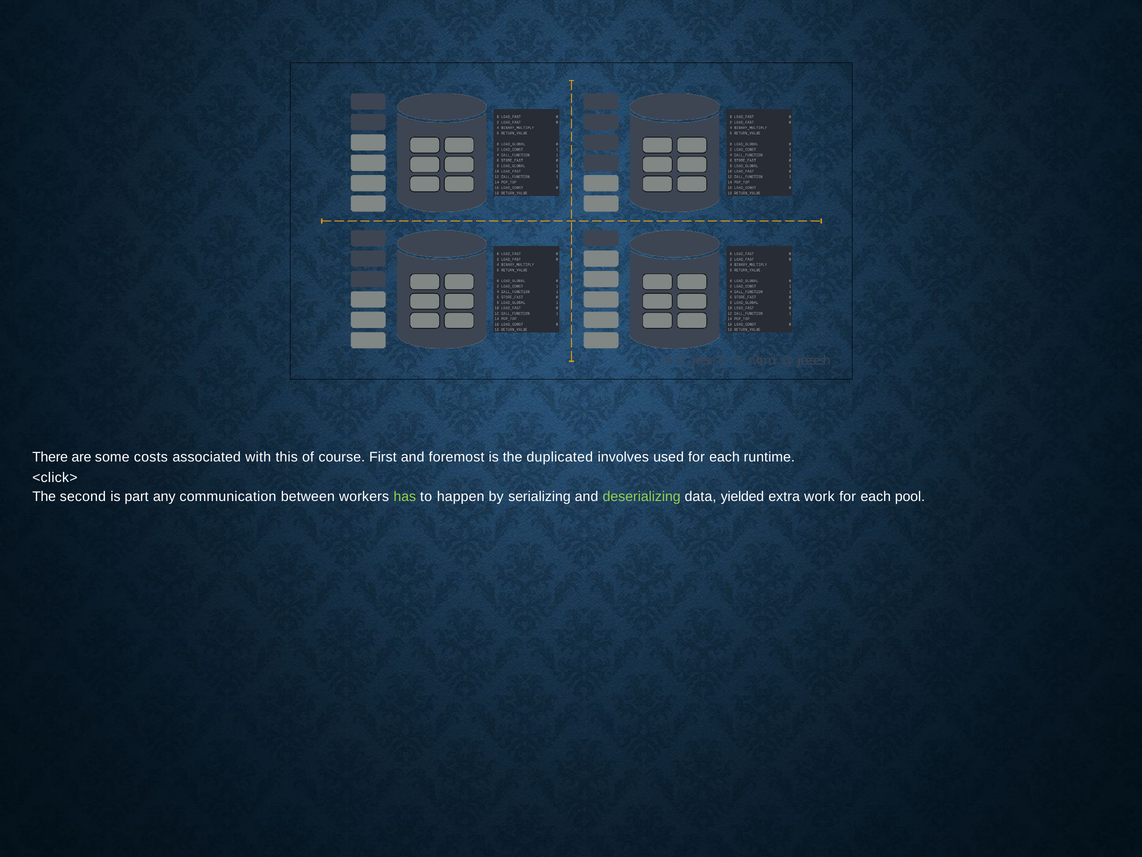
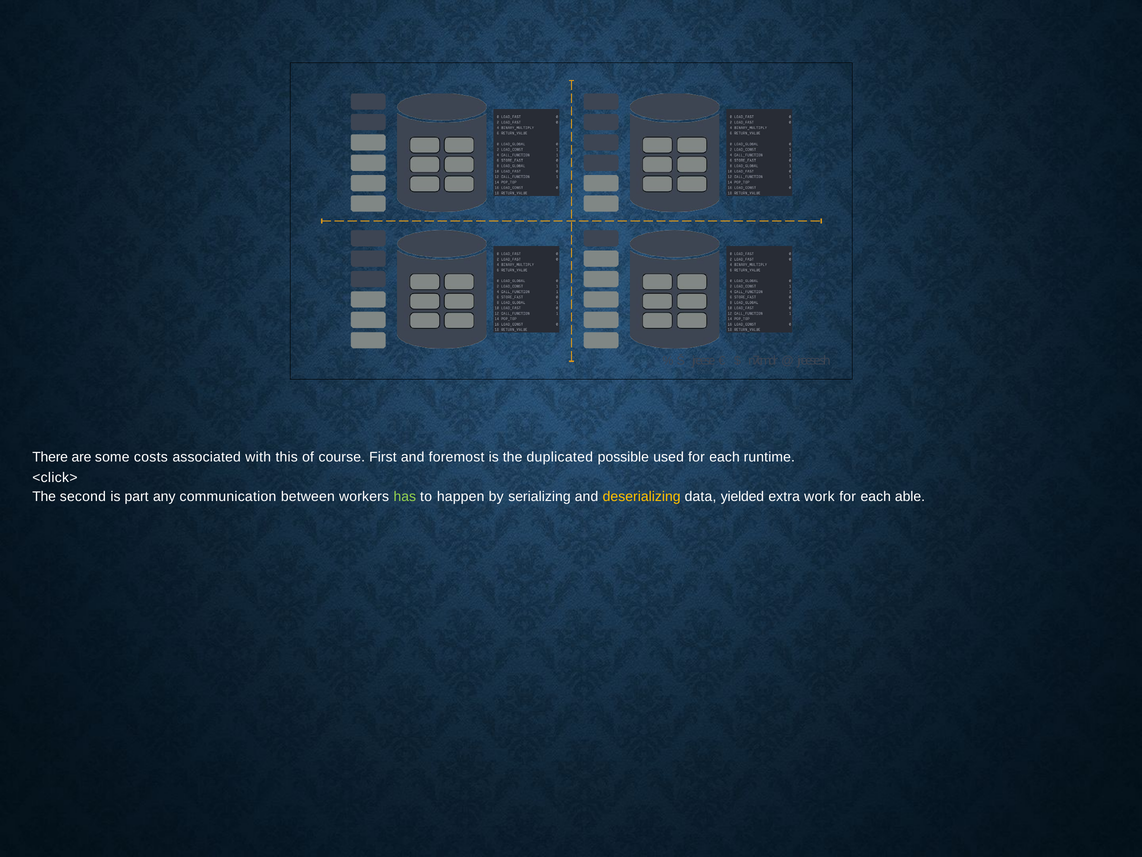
involves: involves -> possible (623, 457)
deserializing colour: light green -> yellow (642, 496)
pool: pool -> able (910, 496)
